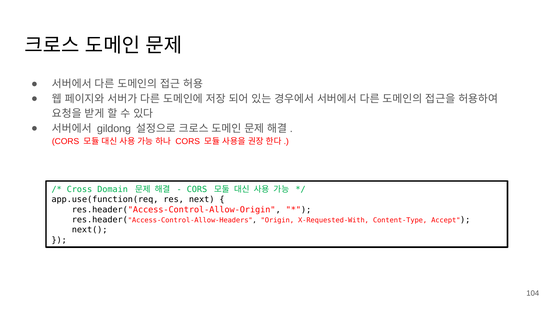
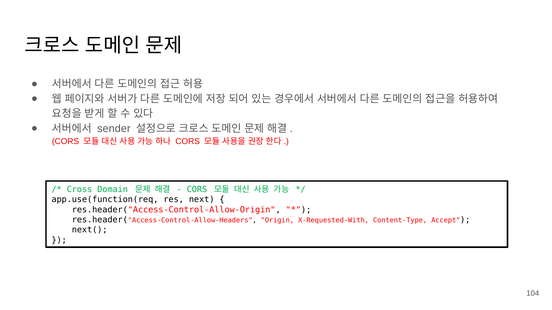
gildong: gildong -> sender (114, 129)
